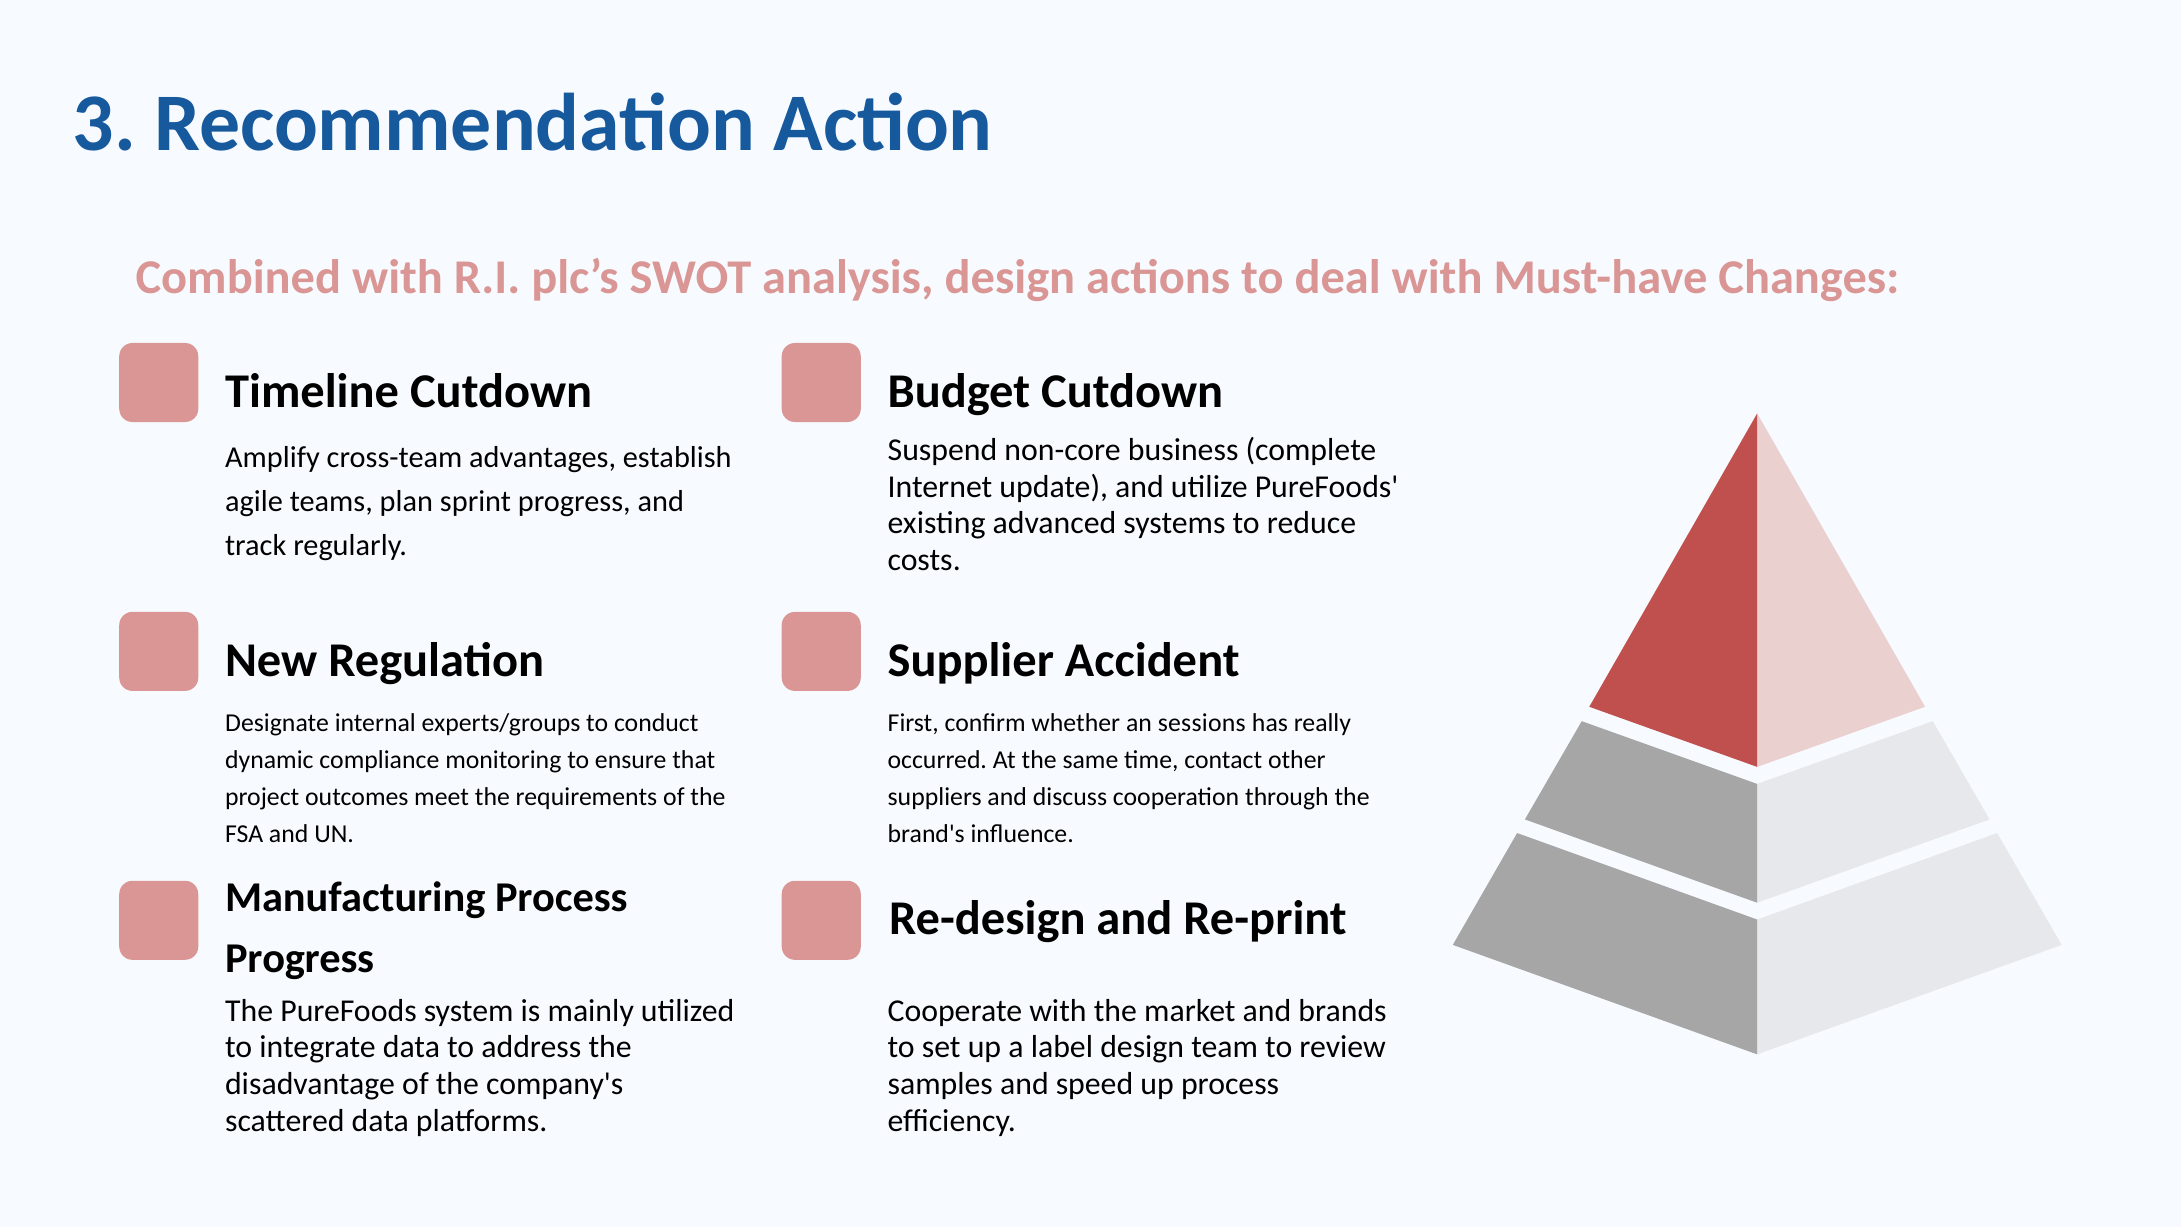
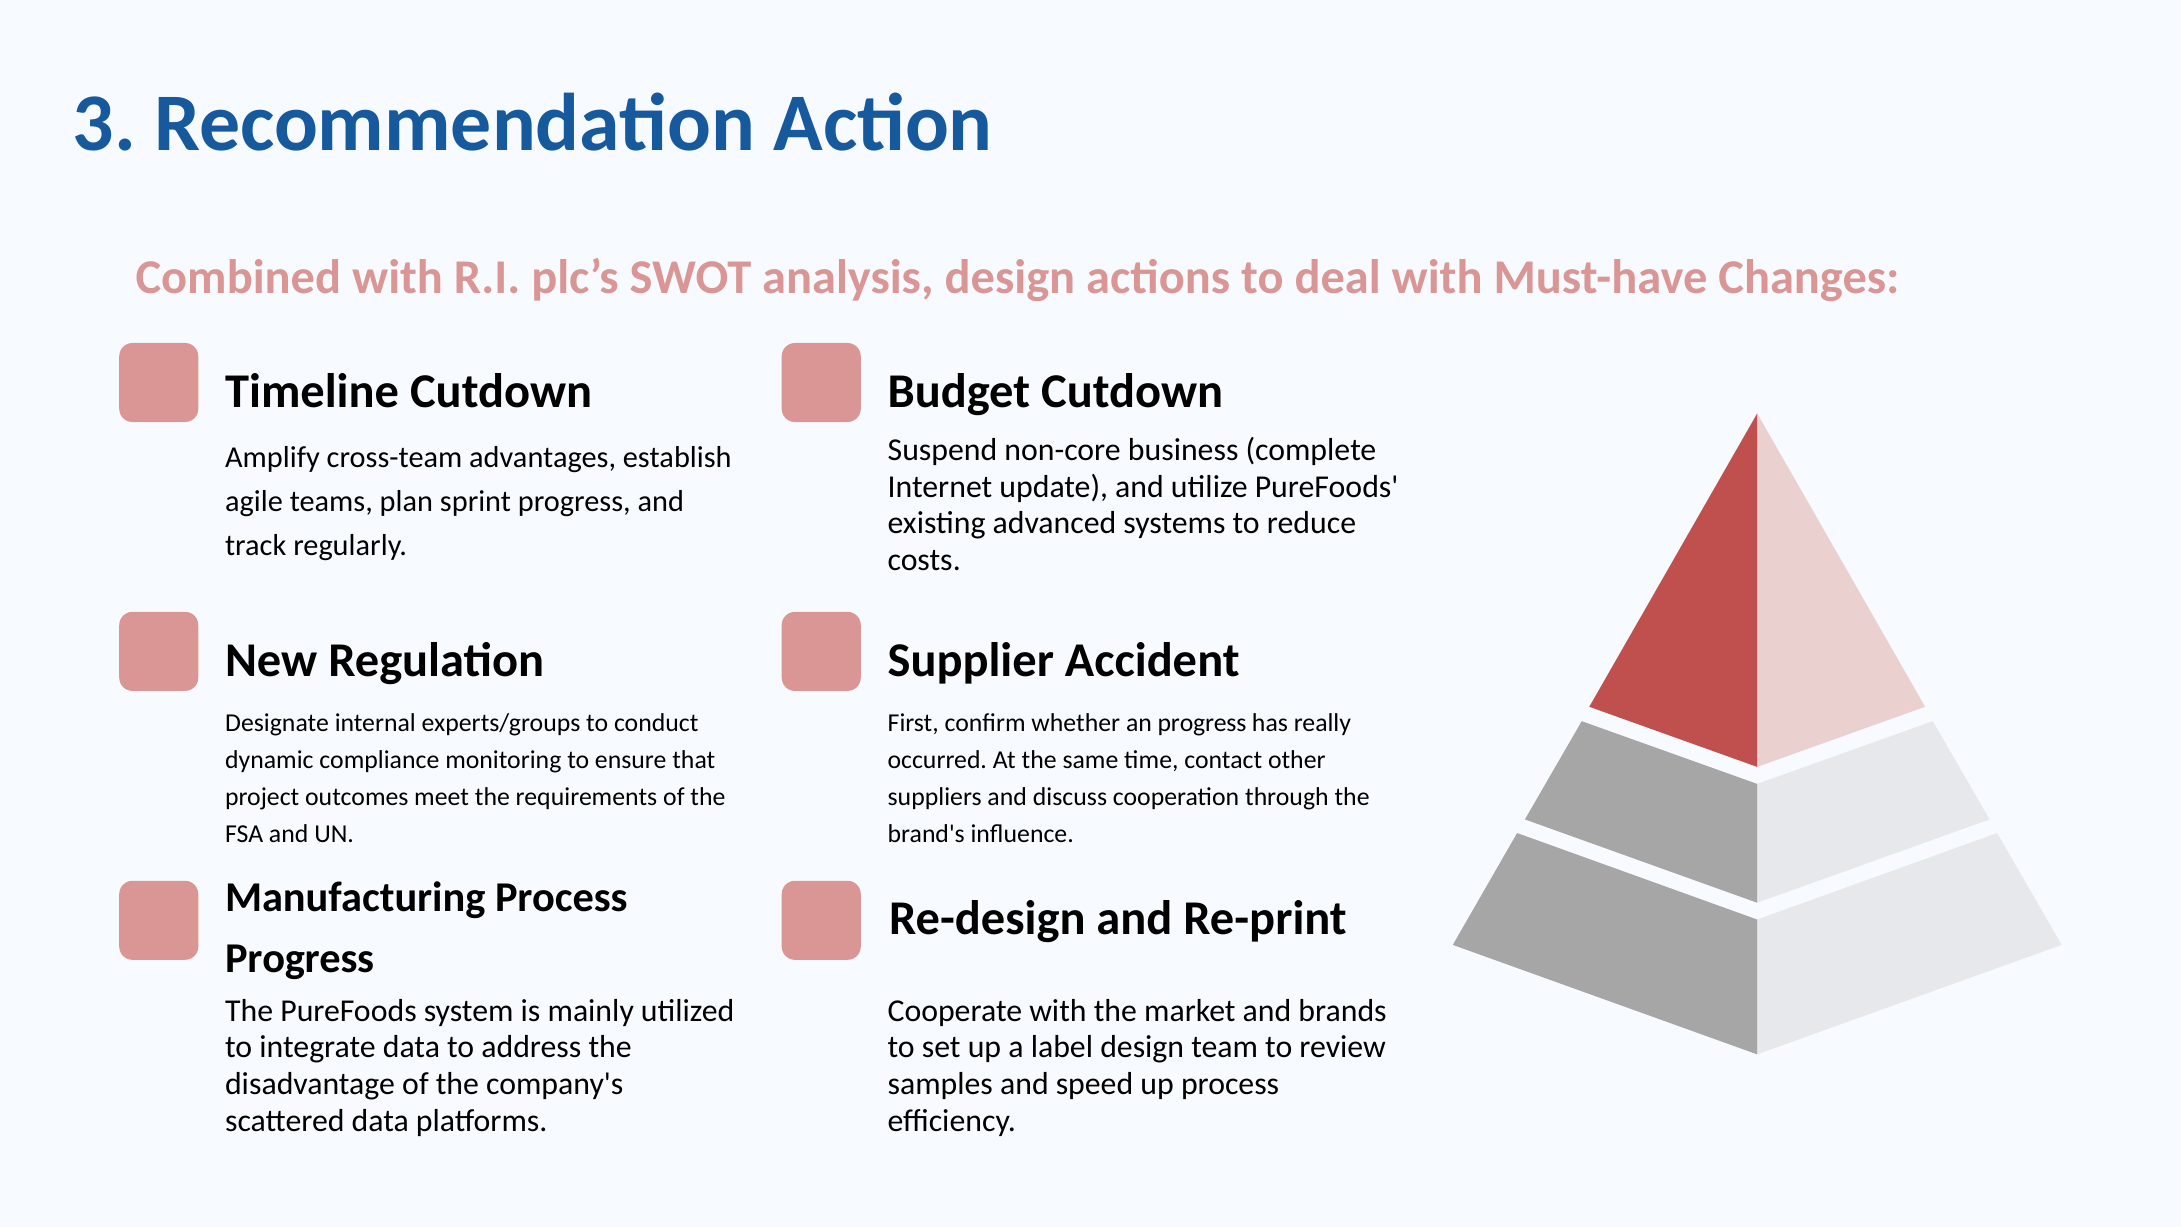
an sessions: sessions -> progress (1202, 723)
